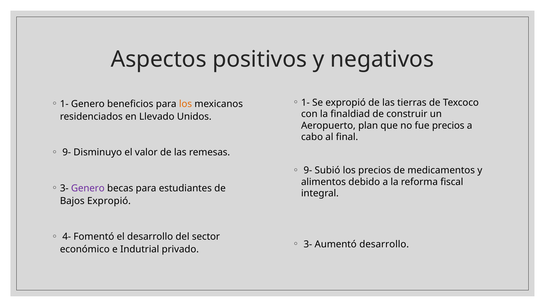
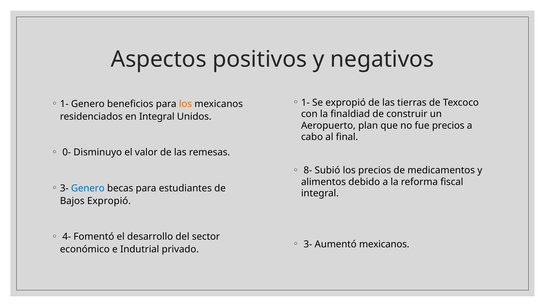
en Llevado: Llevado -> Integral (157, 116)
9-: 9- -> 0- (67, 152)
9-: 9- -> 8- (308, 170)
Genero colour: purple -> blue (88, 188)
Aumentó desarrollo: desarrollo -> mexicanos (384, 244)
